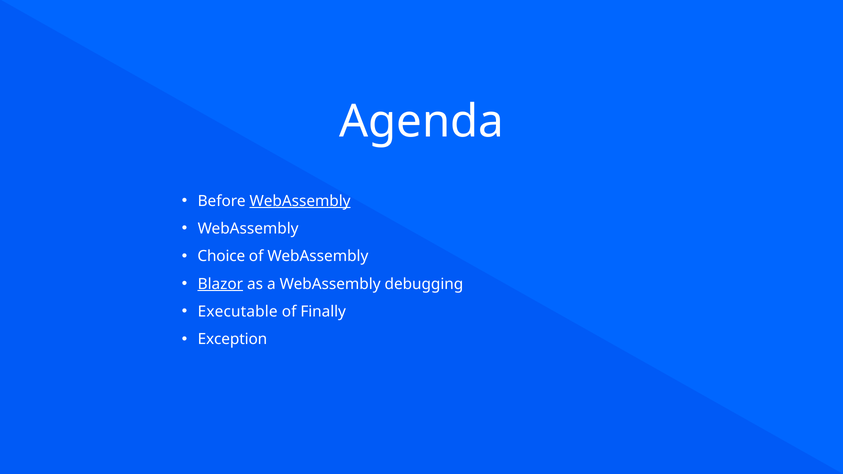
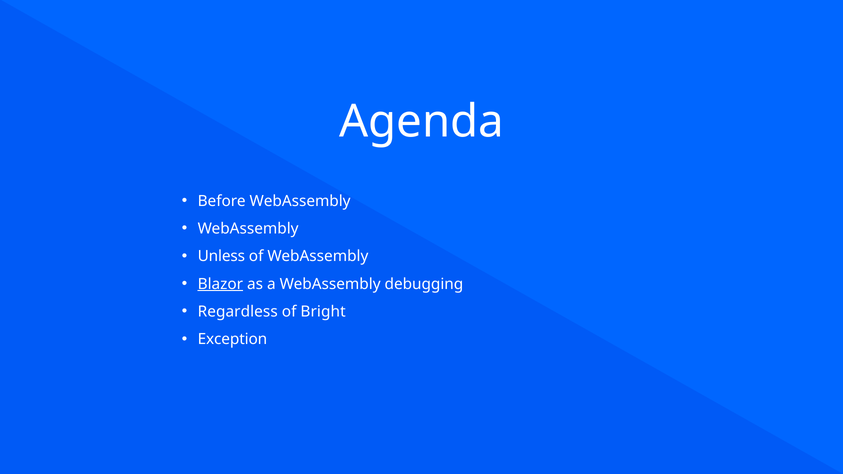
WebAssembly underline: present -> none (300, 201)
Choice: Choice -> Unless (221, 256)
Executable: Executable -> Regardless (238, 312)
Finally: Finally -> Bright (323, 312)
